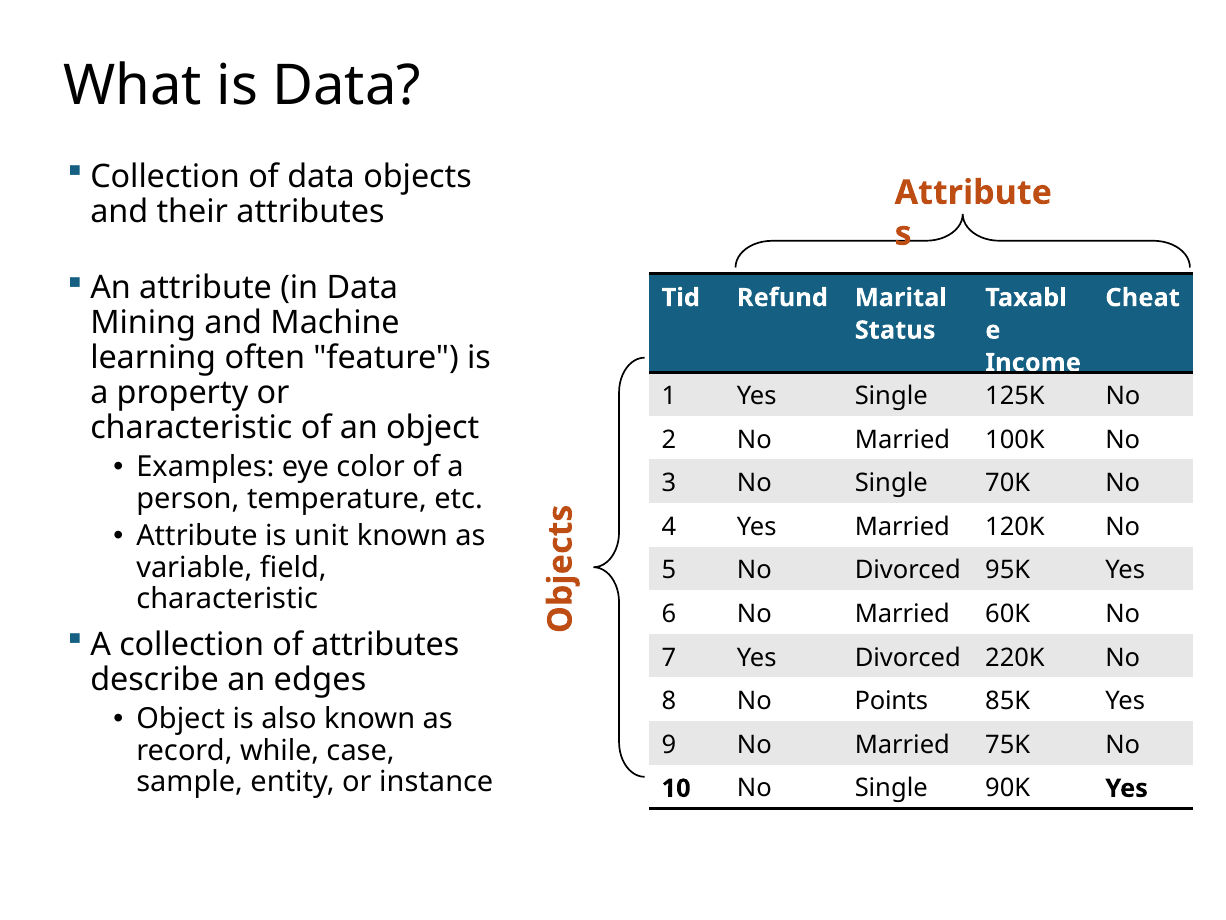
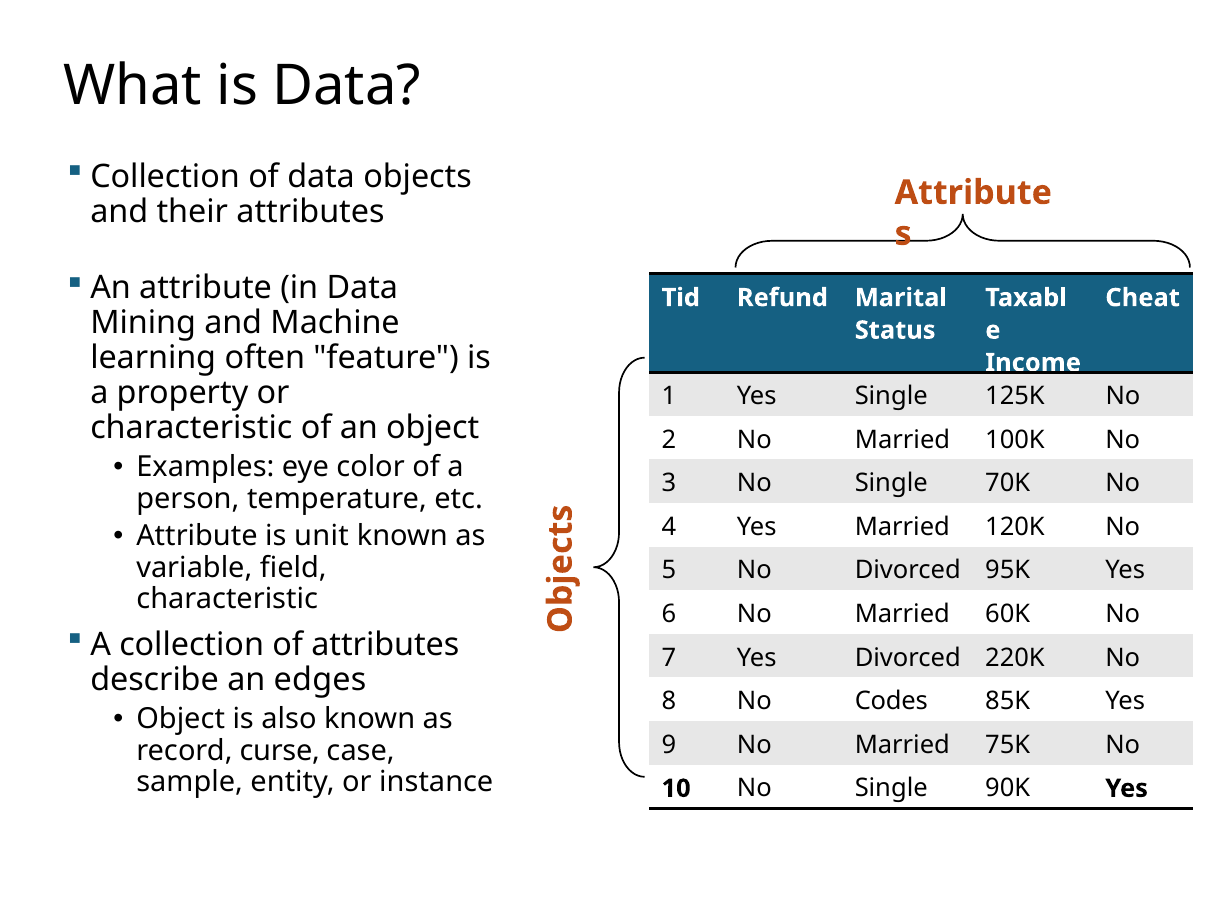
Points: Points -> Codes (891, 701)
while: while -> curse (280, 750)
